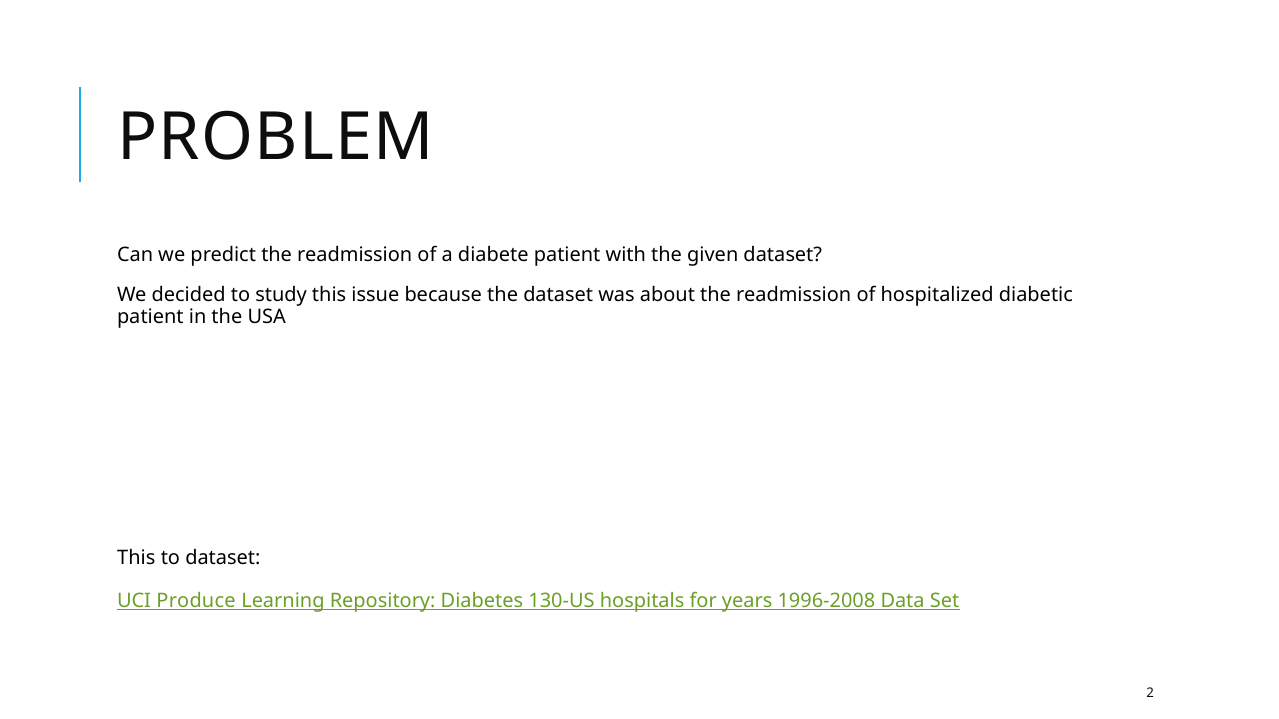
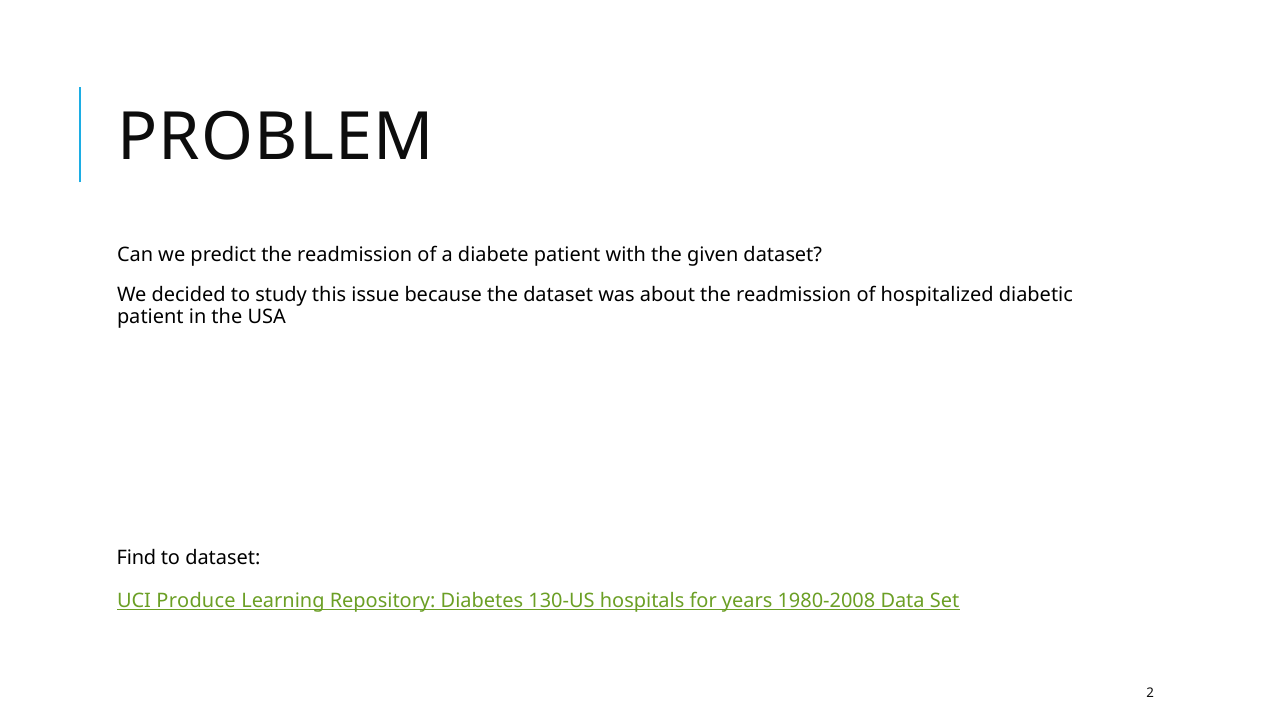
This: This -> Find (136, 558)
1996-2008: 1996-2008 -> 1980-2008 (826, 601)
